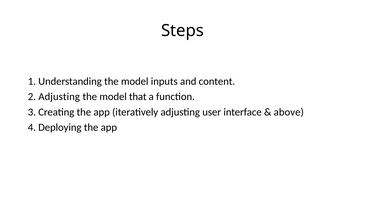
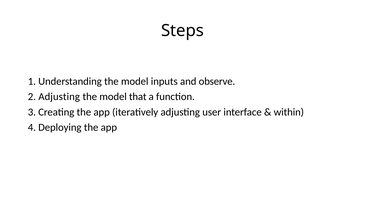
content: content -> observe (217, 82)
above: above -> within (289, 112)
